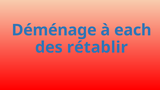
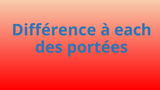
Déménage: Déménage -> Différence (54, 30)
rétablir: rétablir -> portées (97, 47)
